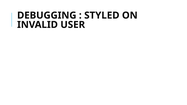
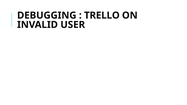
STYLED: STYLED -> TRELLO (102, 15)
